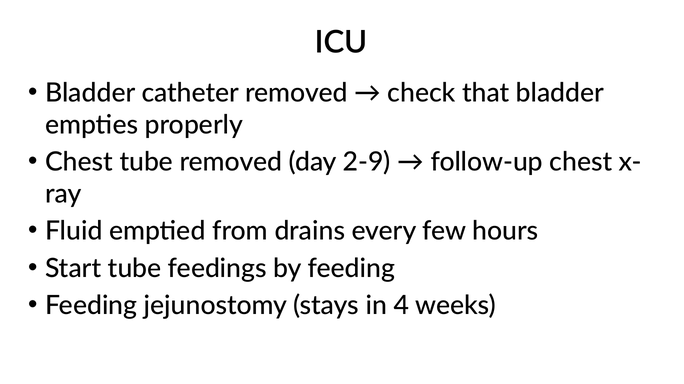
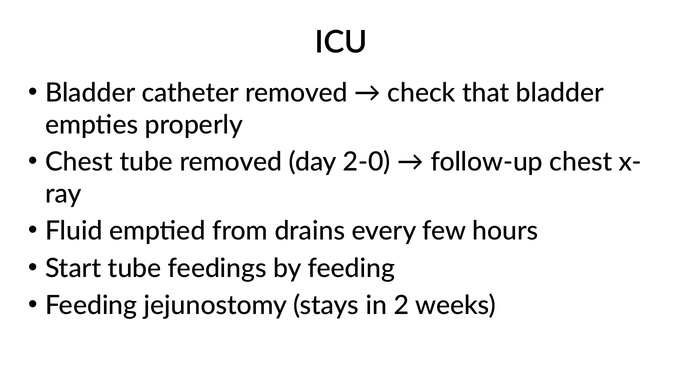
2-9: 2-9 -> 2-0 (367, 162)
4: 4 -> 2 (401, 306)
